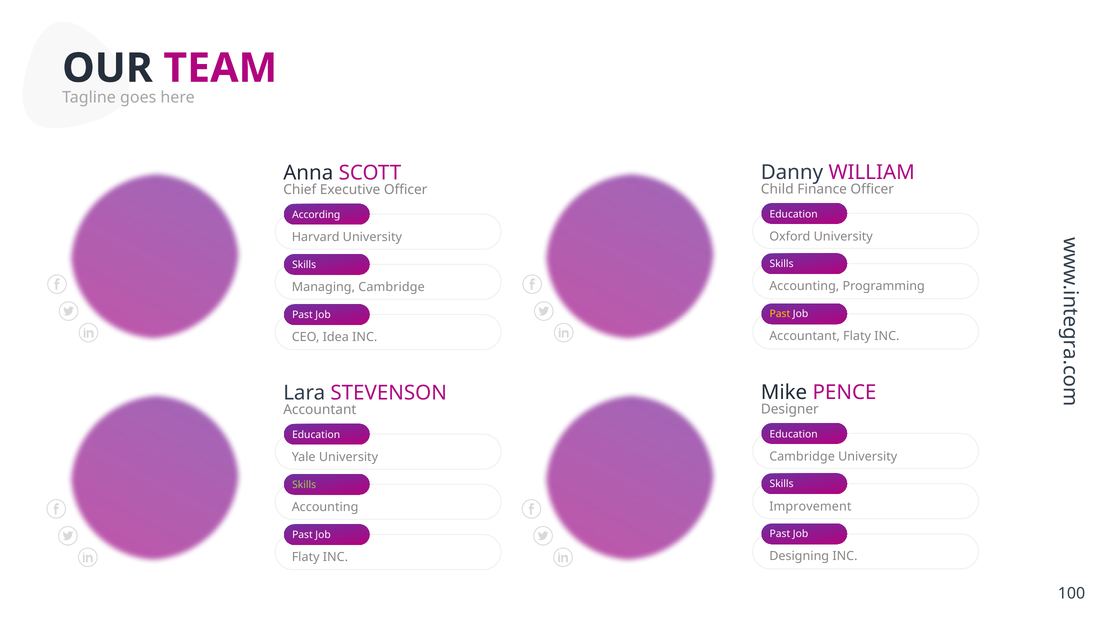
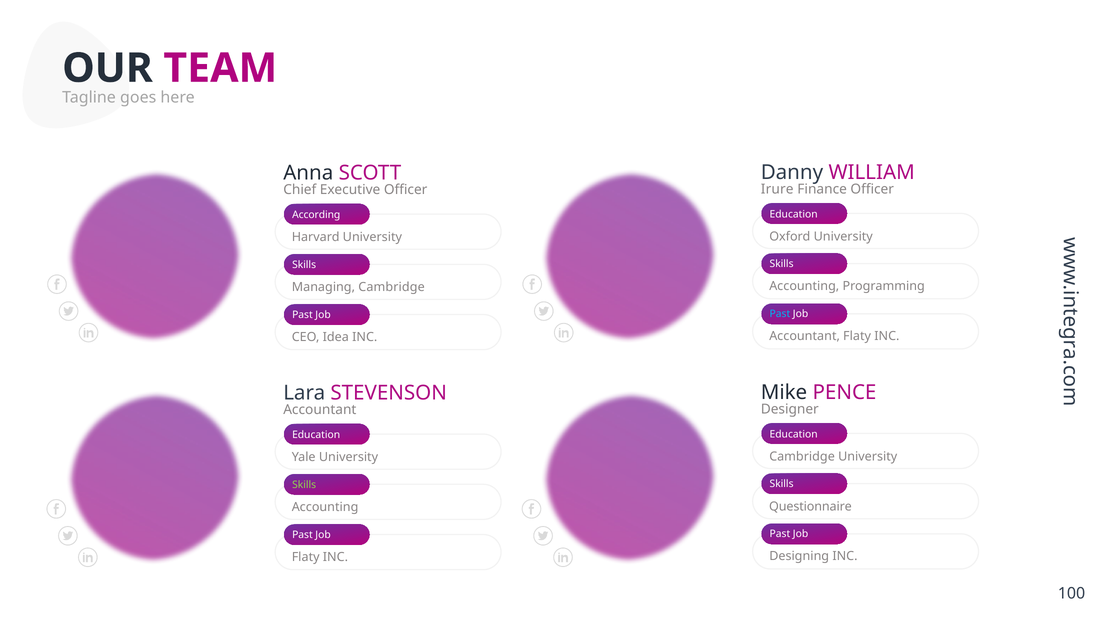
Child: Child -> Irure (777, 189)
Past colour: yellow -> light blue (780, 314)
Improvement: Improvement -> Questionnaire (810, 506)
